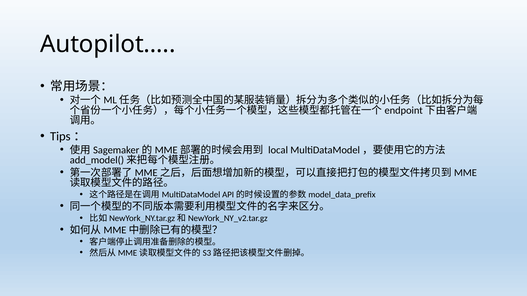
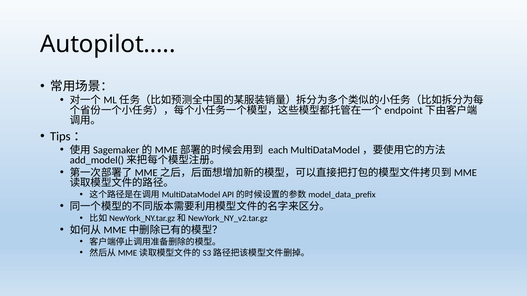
local: local -> each (278, 150)
